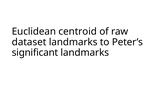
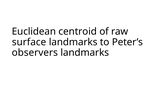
dataset: dataset -> surface (29, 42)
significant: significant -> observers (35, 52)
